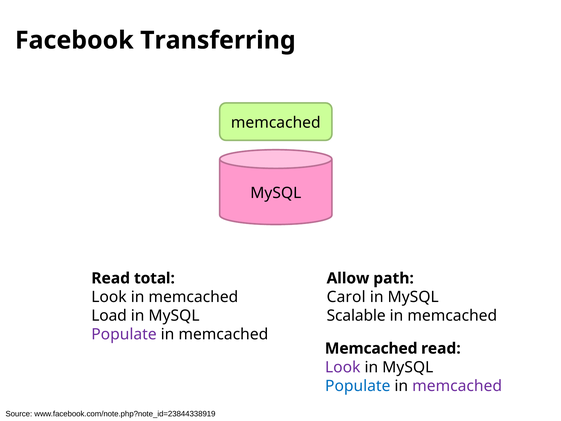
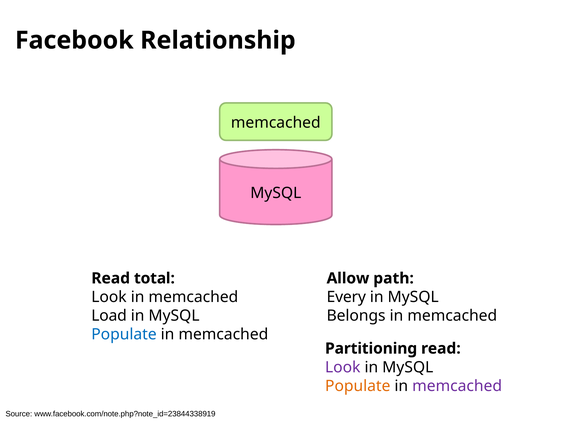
Transferring: Transferring -> Relationship (218, 40)
Carol: Carol -> Every (346, 297)
Scalable: Scalable -> Belongs (356, 316)
Populate colour: purple -> blue (124, 334)
Memcached: Memcached -> Partitioning (371, 348)
Populate colour: blue -> orange (358, 386)
